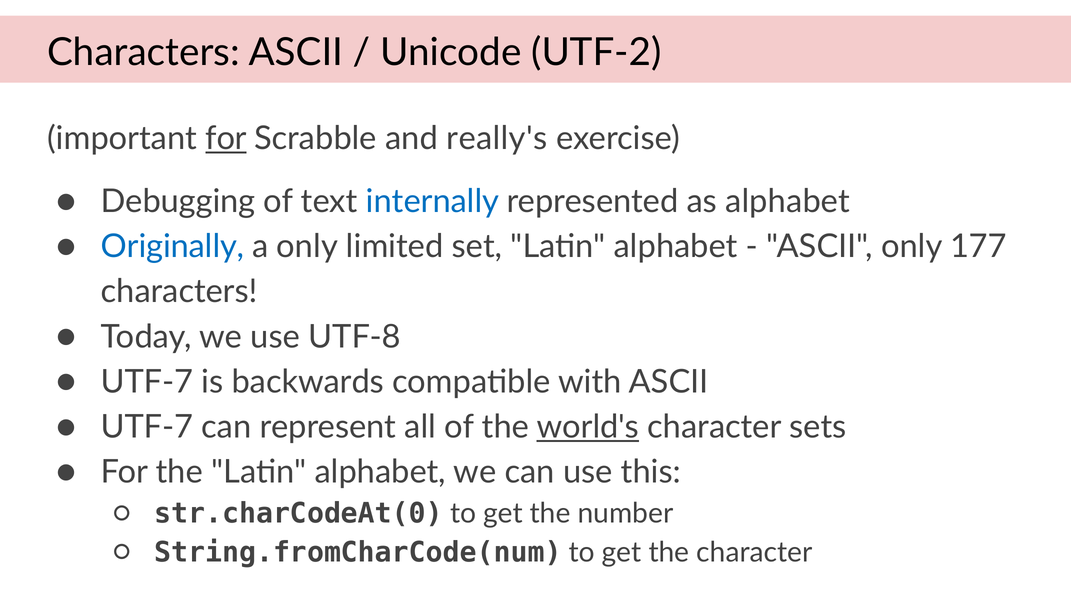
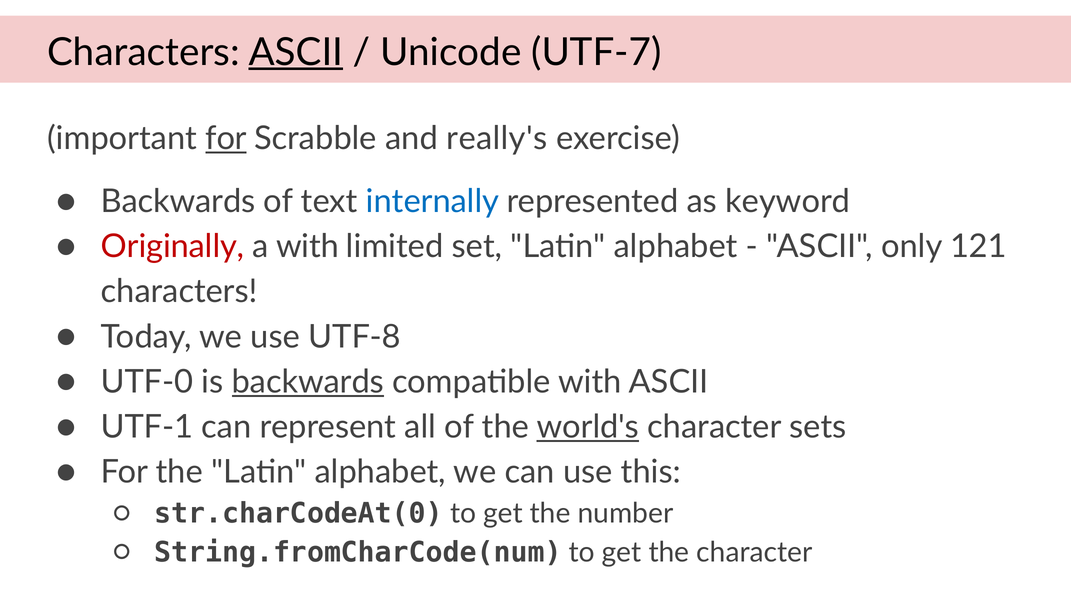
ASCII underline: none -> present (296, 52)
UTF-2: UTF-2 -> UTF-7 (596, 52)
Debugging: Debugging -> Backwards (178, 202)
as alphabet: alphabet -> keyword (788, 202)
Originally colour: blue -> red (172, 247)
a only: only -> with (307, 247)
177: 177 -> 121 (978, 247)
UTF-7: UTF-7 -> UTF-0 (147, 382)
backwards underline: none -> present (308, 382)
UTF-7: UTF-7 -> UTF-1 (147, 427)
